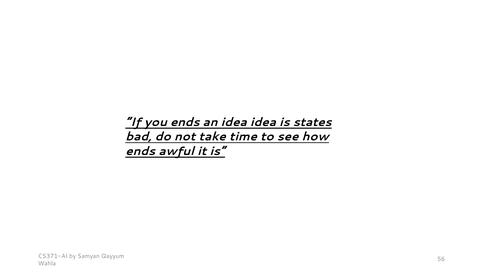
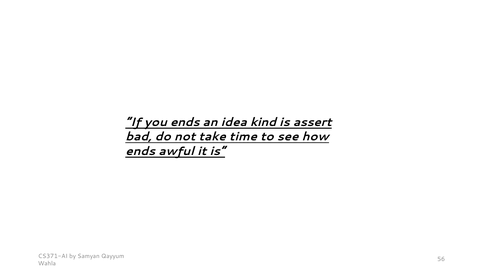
idea idea: idea -> kind (263, 122)
states: states -> assert (312, 122)
